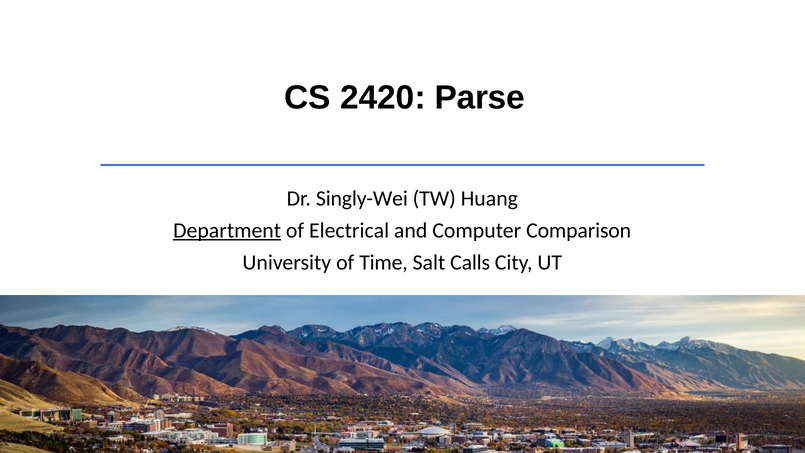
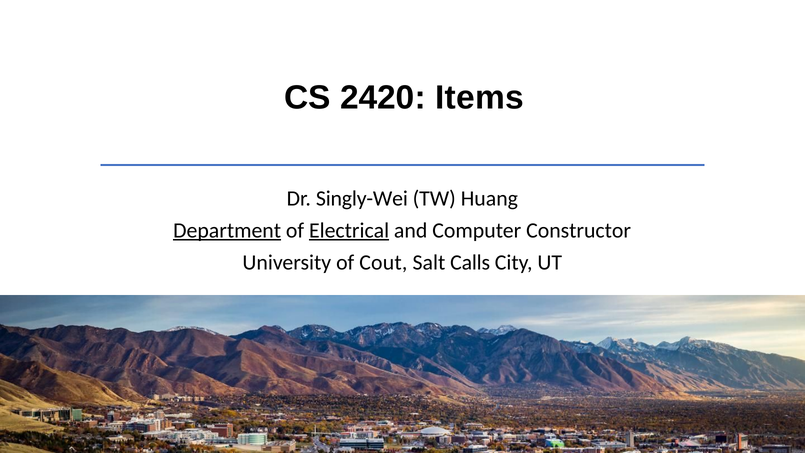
Parse: Parse -> Items (480, 97)
Electrical underline: none -> present (349, 230)
Comparison: Comparison -> Constructor (579, 230)
Time: Time -> Cout (383, 262)
